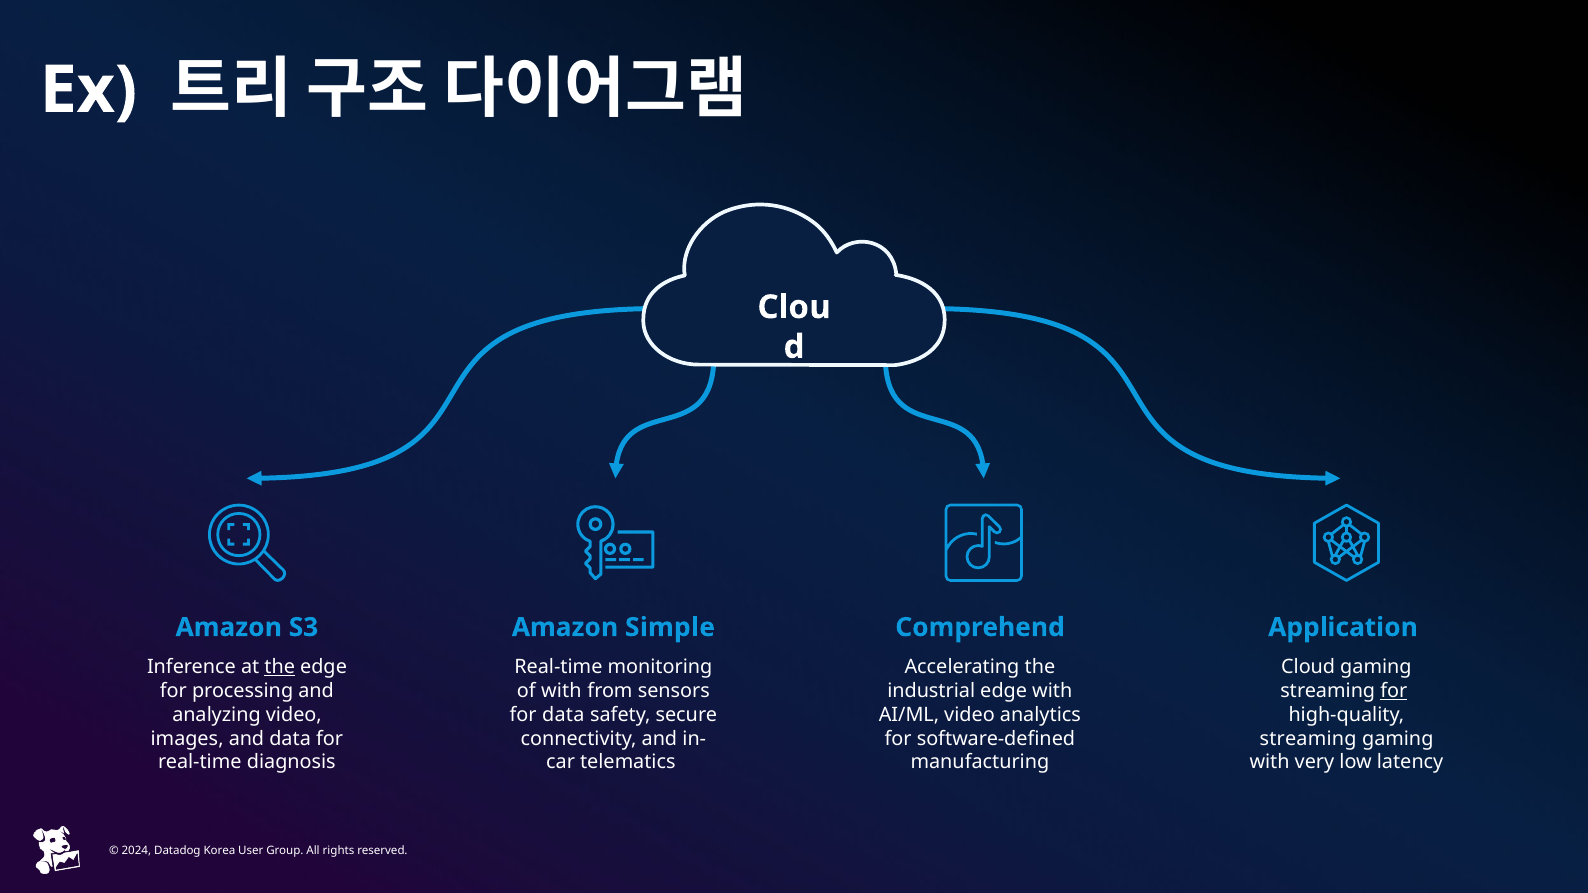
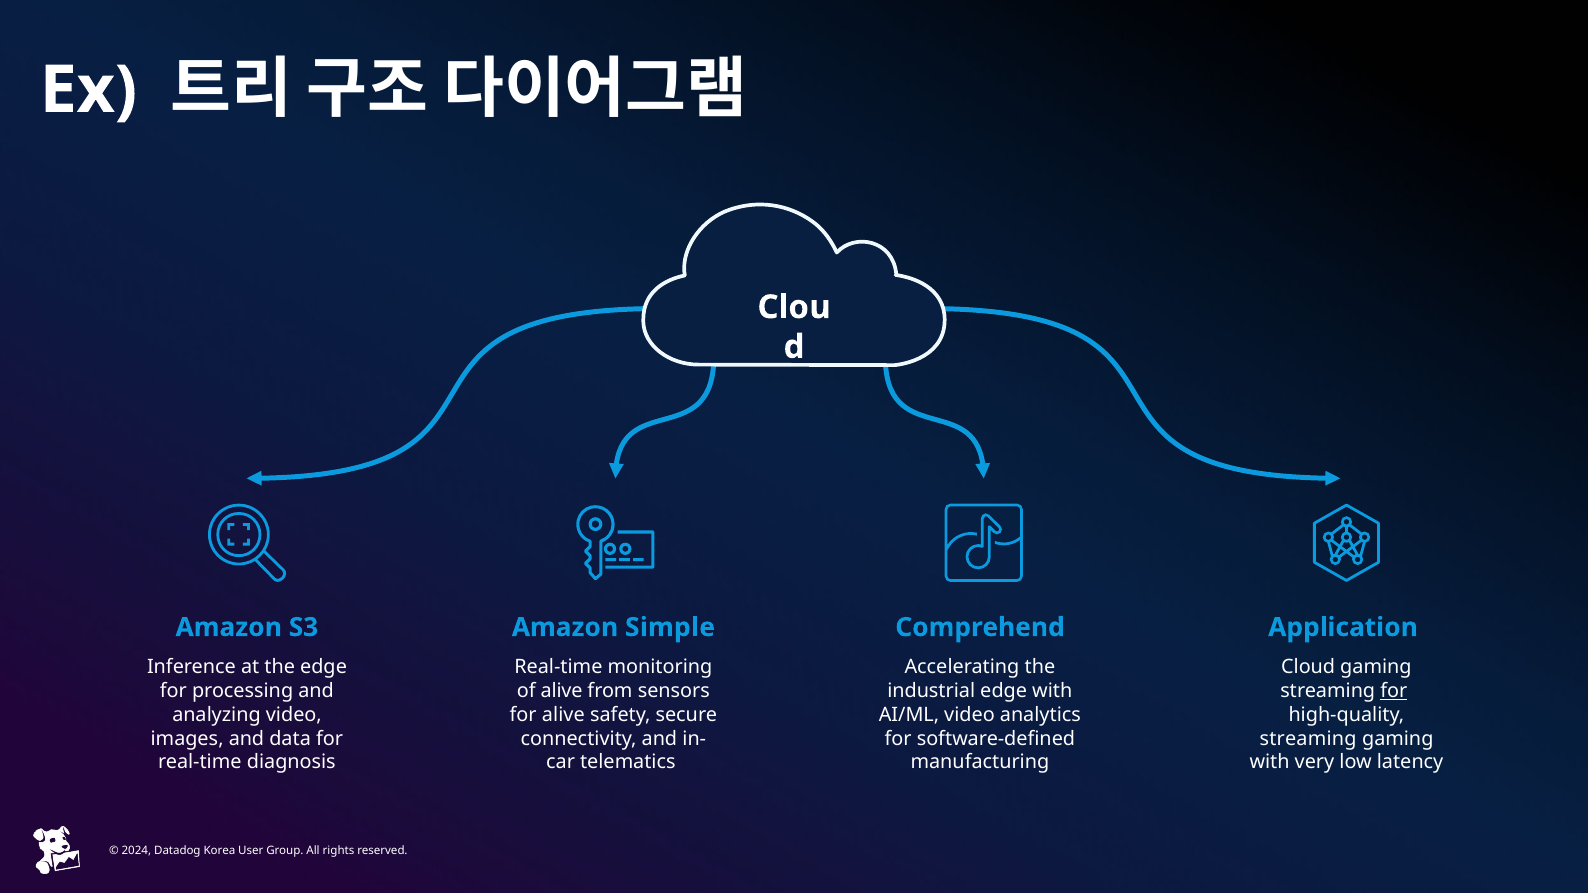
the underline: present -> none (280, 667)
of with: with -> alive (562, 691)
for data: data -> alive (563, 715)
